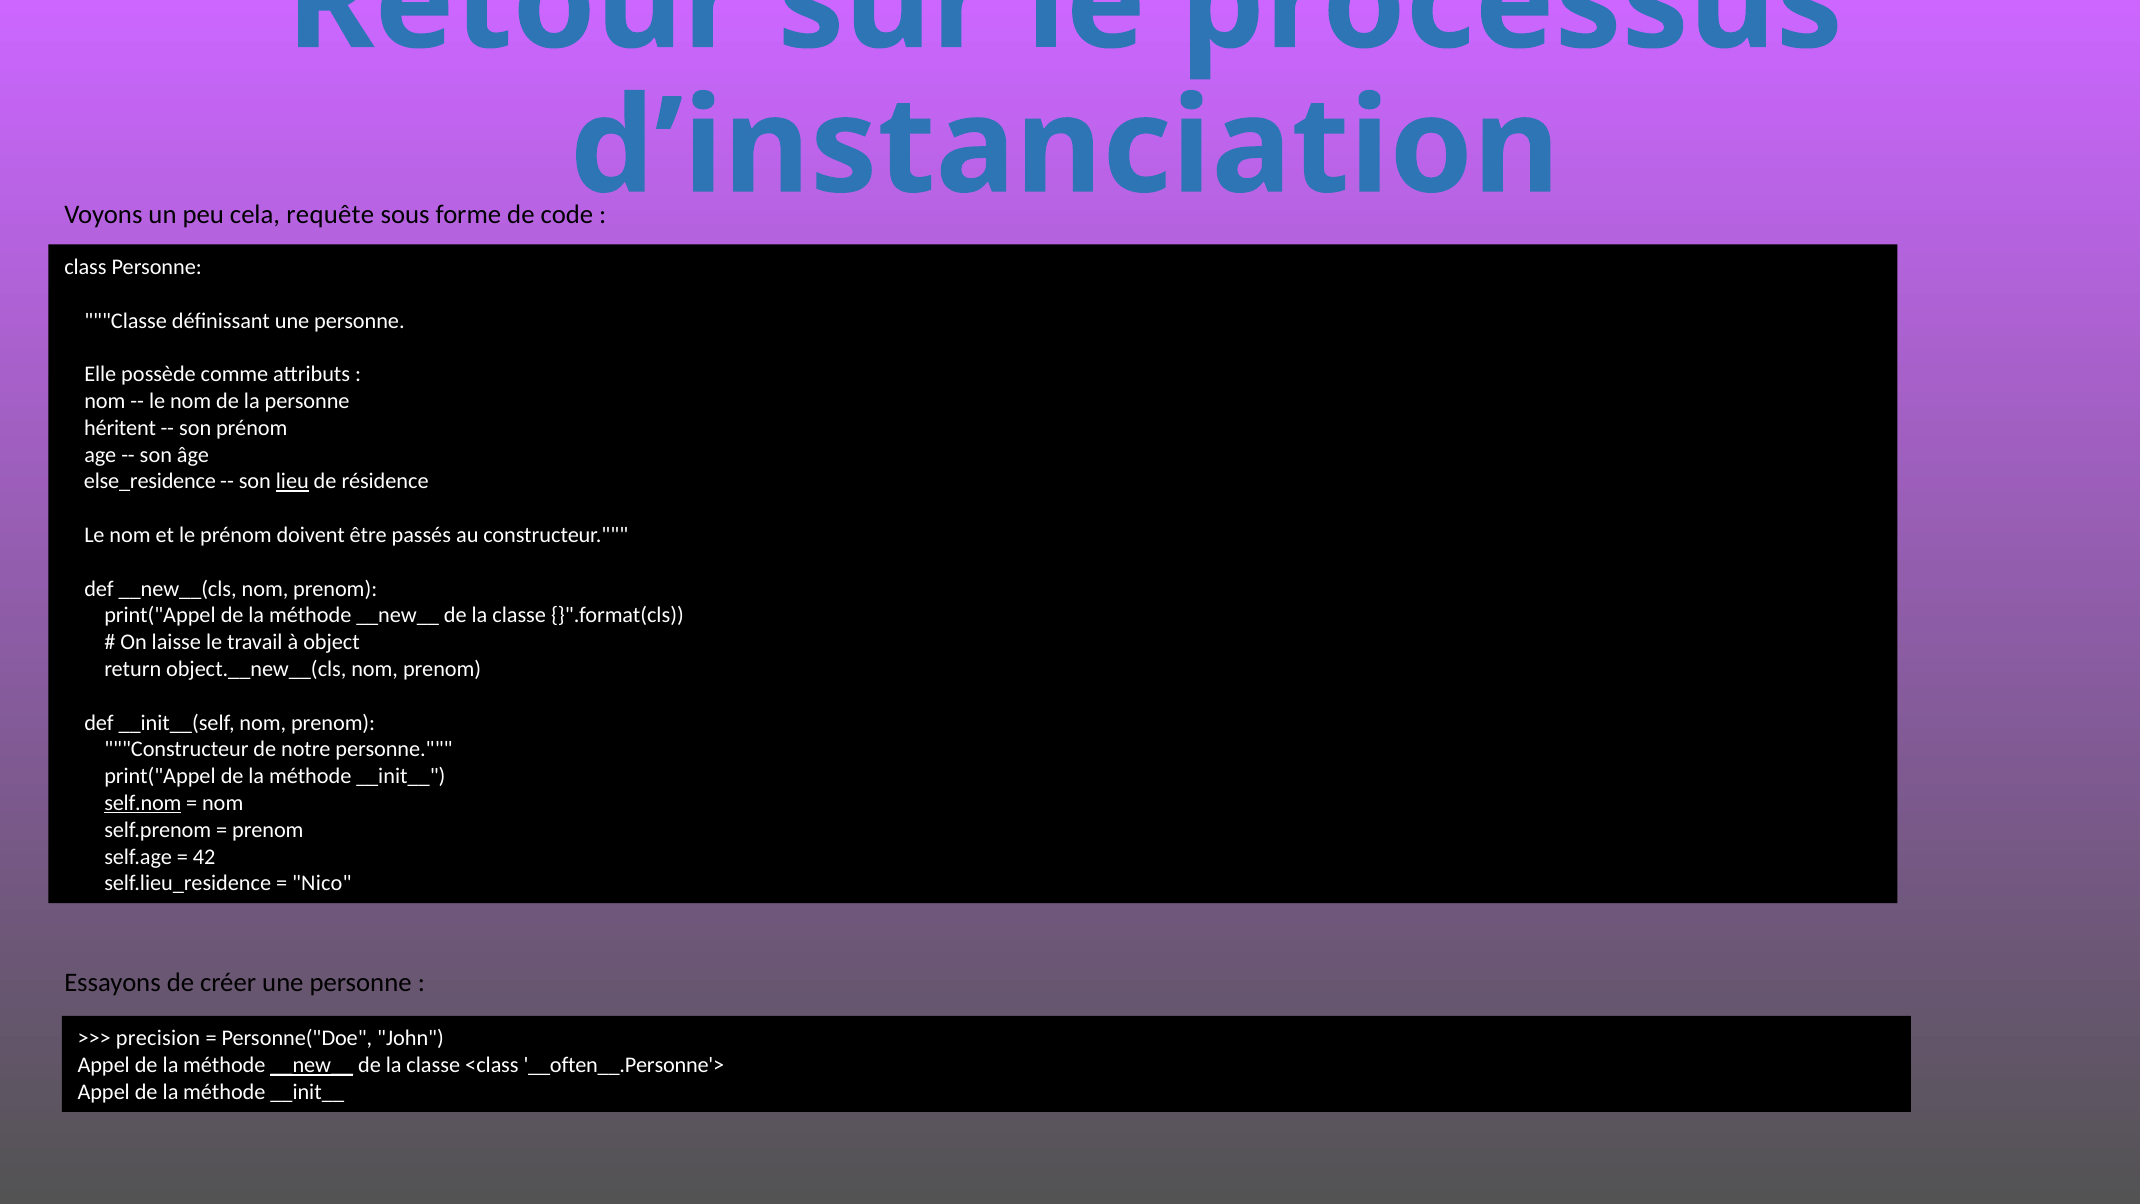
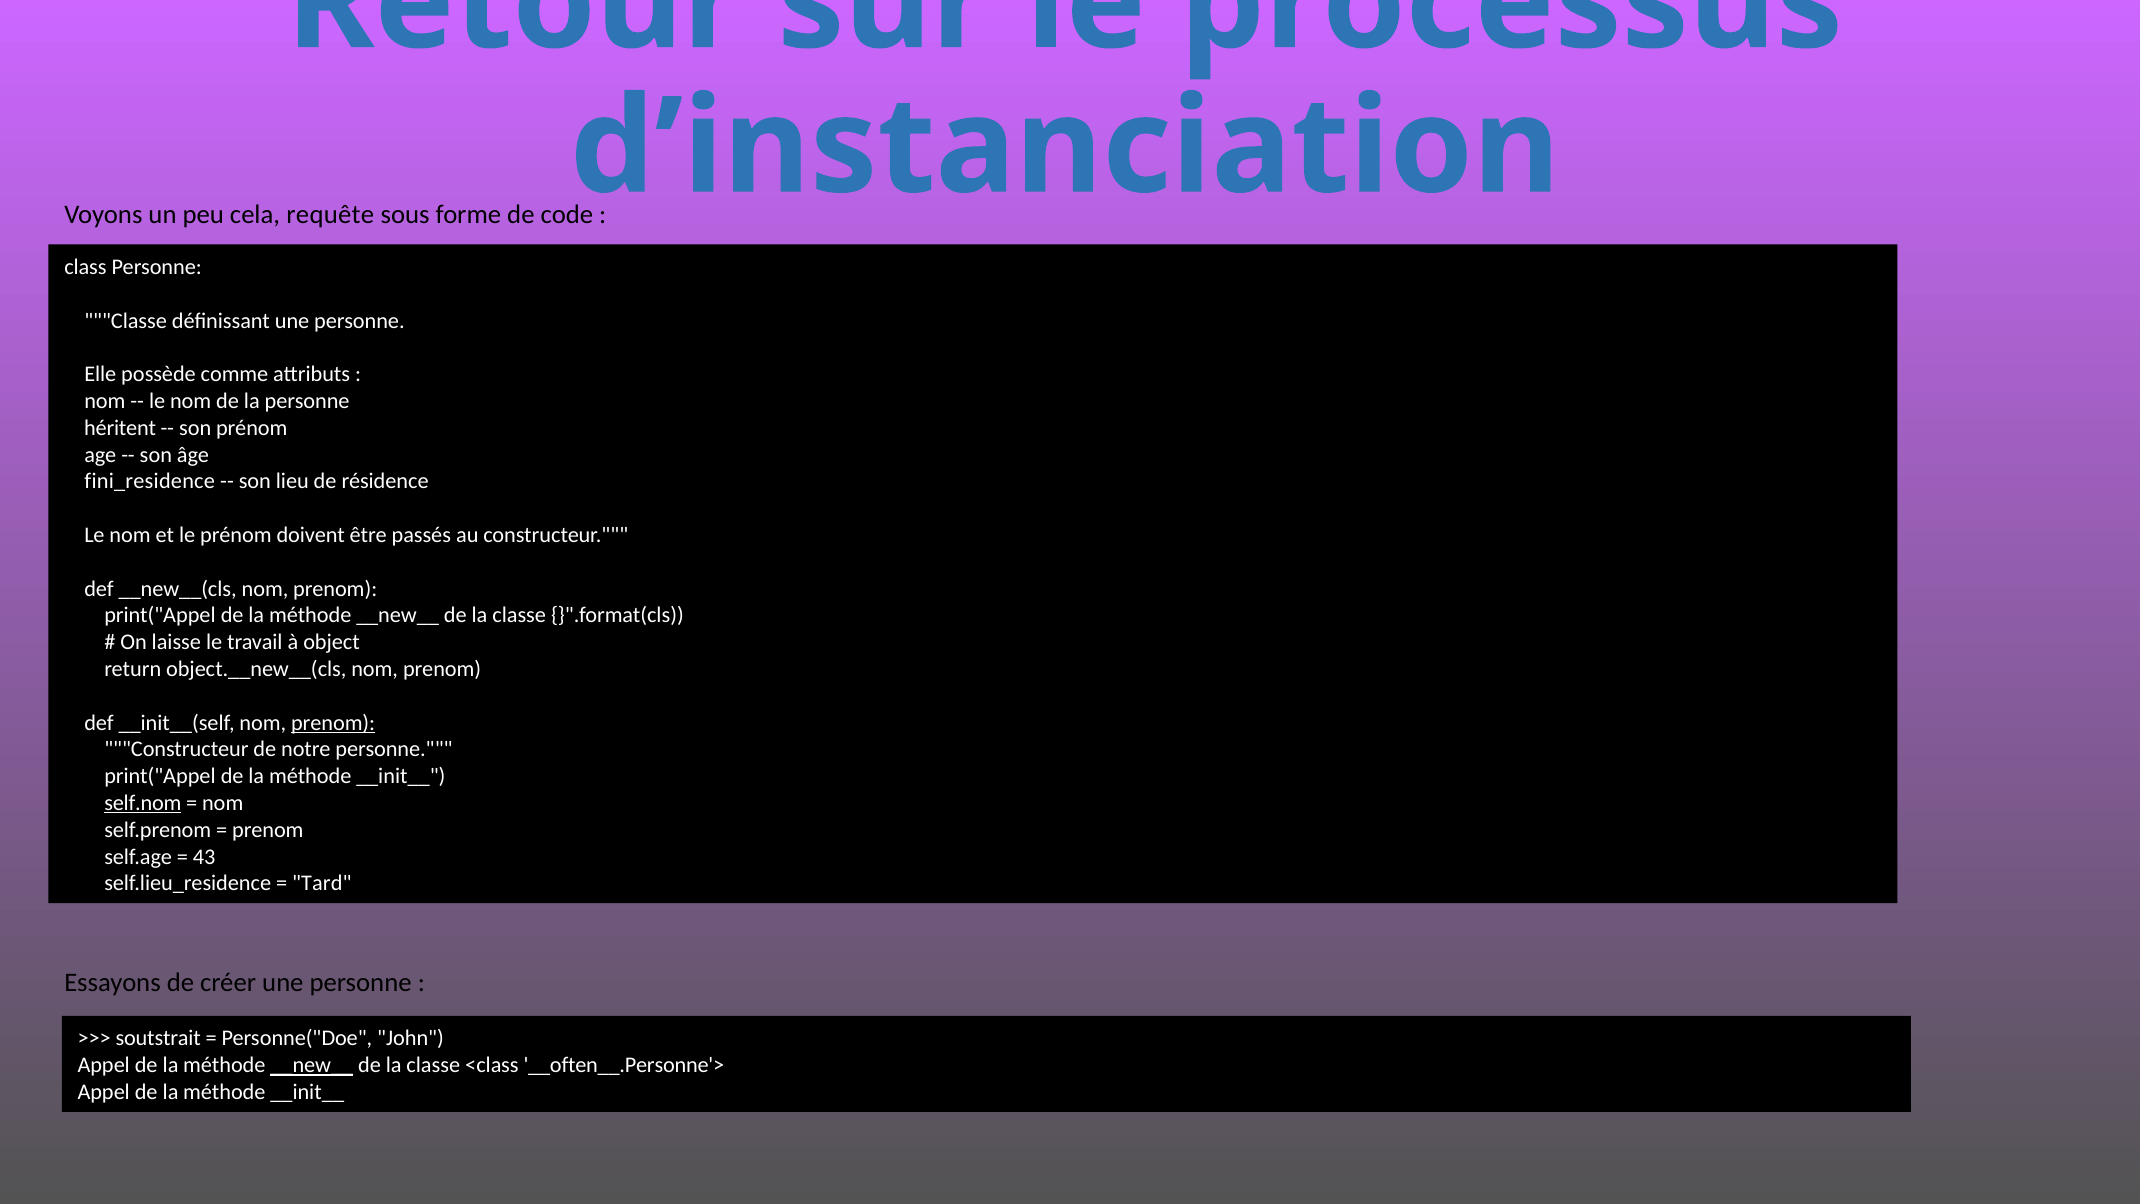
else_residence: else_residence -> fini_residence (150, 481)
lieu underline: present -> none (292, 481)
prenom underline: none -> present (333, 723)
42: 42 -> 43 (204, 857)
Nico: Nico -> Tard (322, 883)
precision: precision -> soutstrait (158, 1038)
